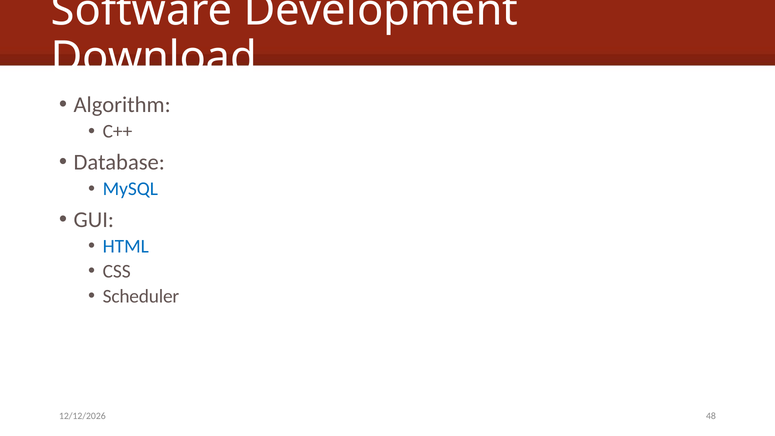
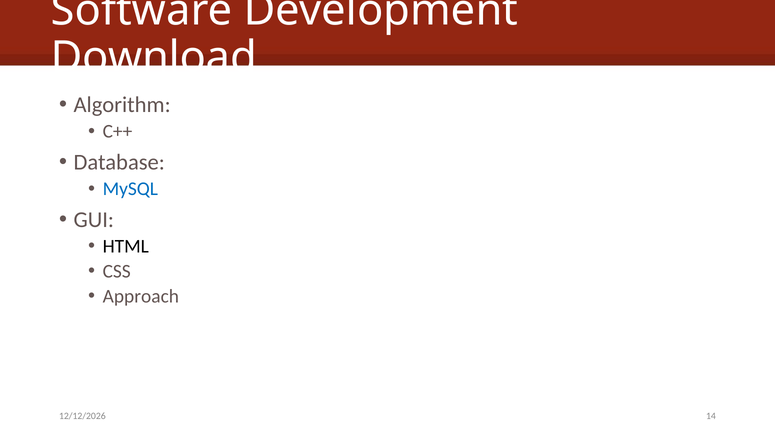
HTML colour: blue -> black (126, 246)
Scheduler: Scheduler -> Approach (141, 296)
48: 48 -> 14 (711, 416)
